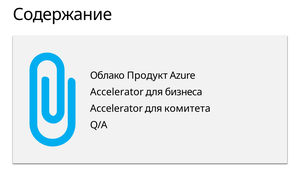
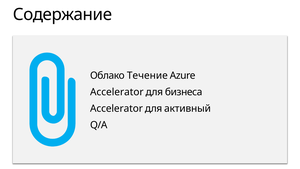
Продукт: Продукт -> Течение (147, 75)
комитета: комитета -> активный (188, 108)
